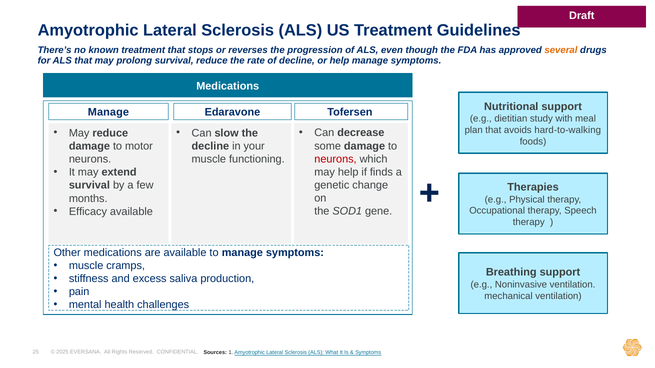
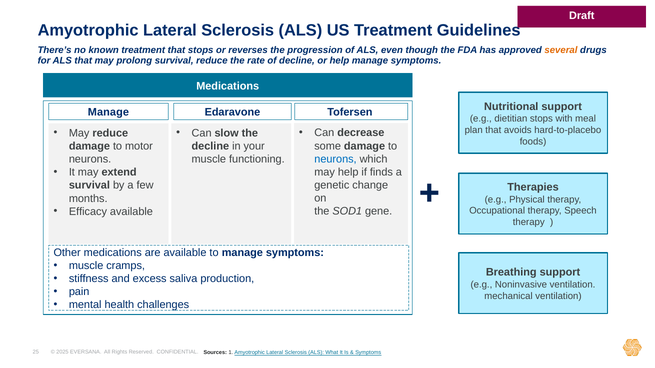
dietitian study: study -> stops (541, 119)
hard-to-walking: hard-to-walking -> hard-to-placebo (568, 130)
neurons colour: red -> blue (335, 159)
